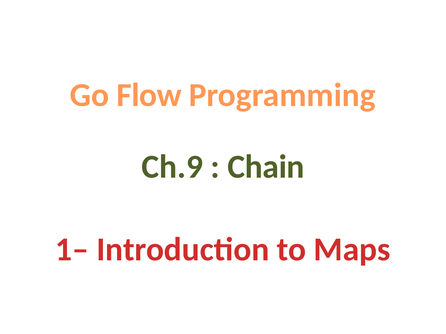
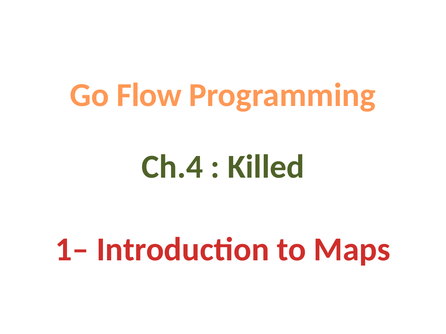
Ch.9: Ch.9 -> Ch.4 (172, 167)
Chain: Chain -> Killed (266, 167)
